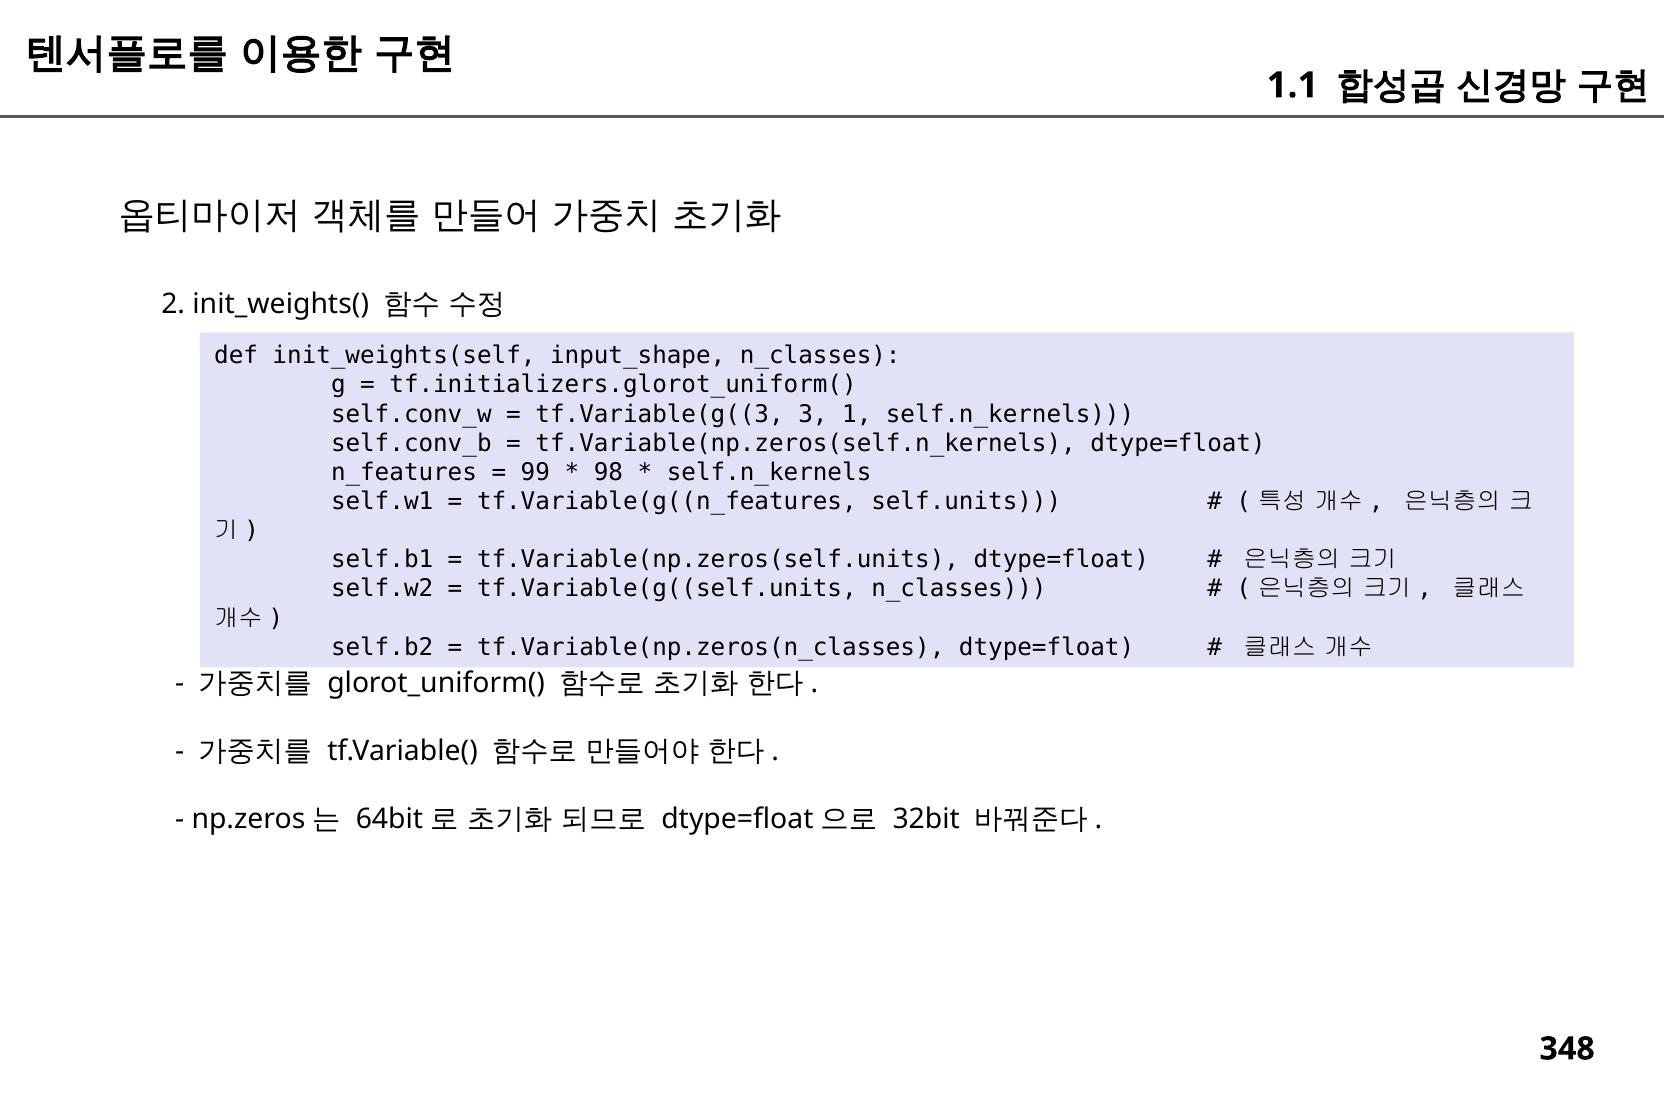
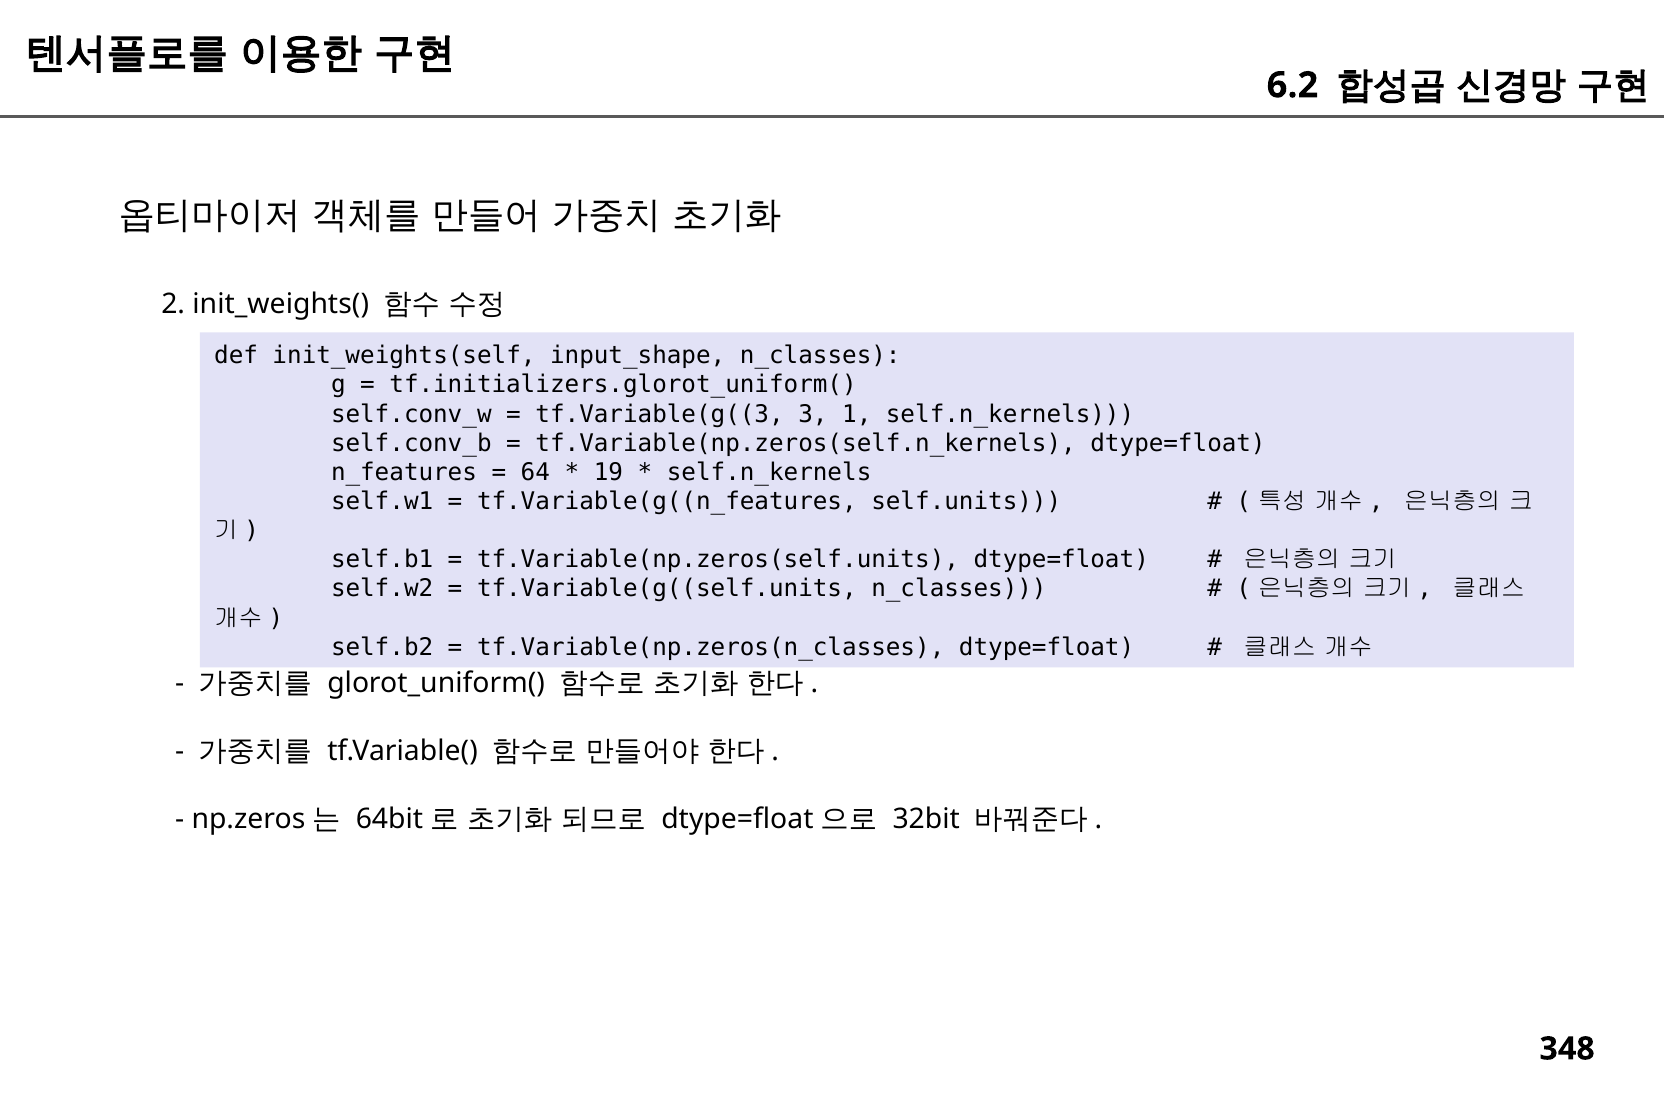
1.1: 1.1 -> 6.2 (1293, 85)
99: 99 -> 64 (535, 472)
98: 98 -> 19 (608, 472)
